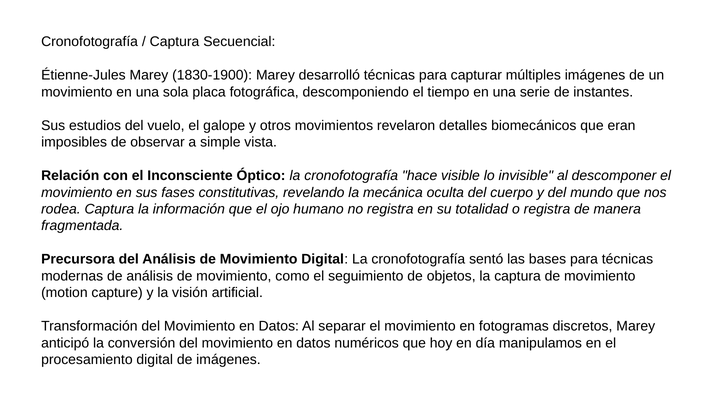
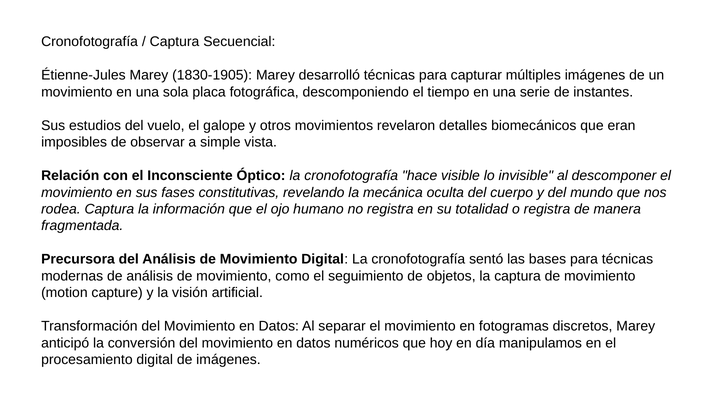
1830-1900: 1830-1900 -> 1830-1905 (212, 75)
